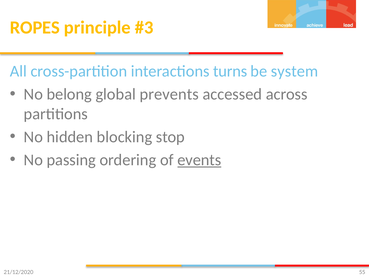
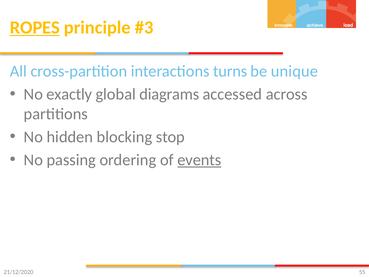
ROPES underline: none -> present (35, 28)
system: system -> unique (295, 71)
belong: belong -> exactly (69, 94)
prevents: prevents -> diagrams (169, 94)
